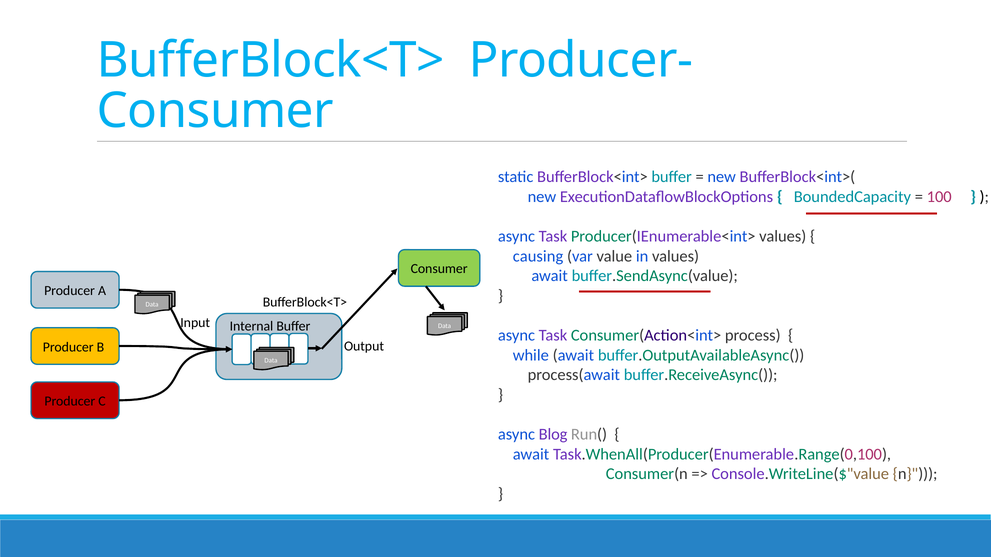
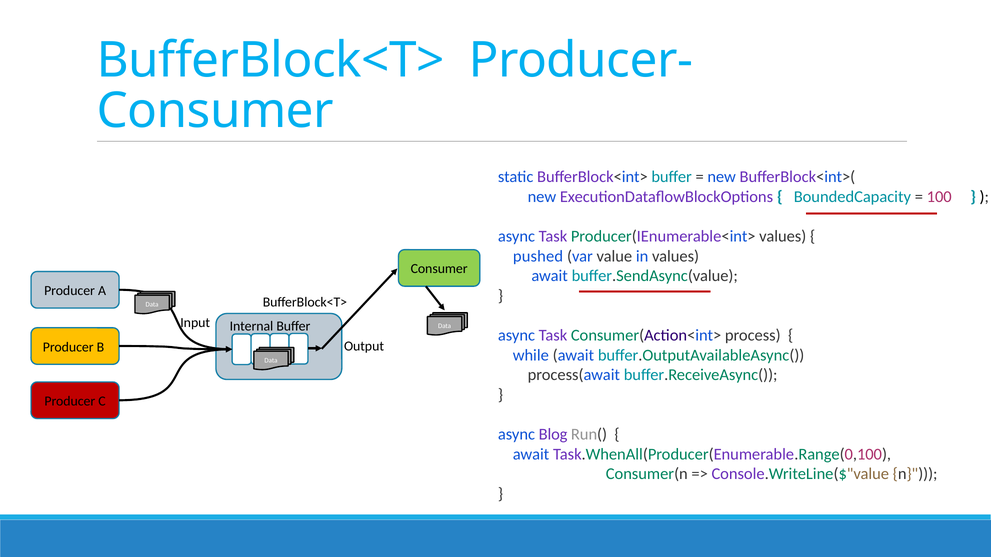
causing: causing -> pushed (538, 256)
